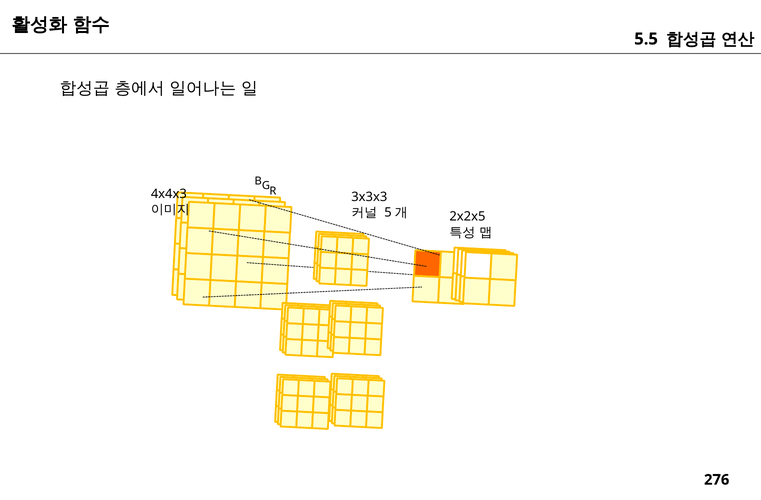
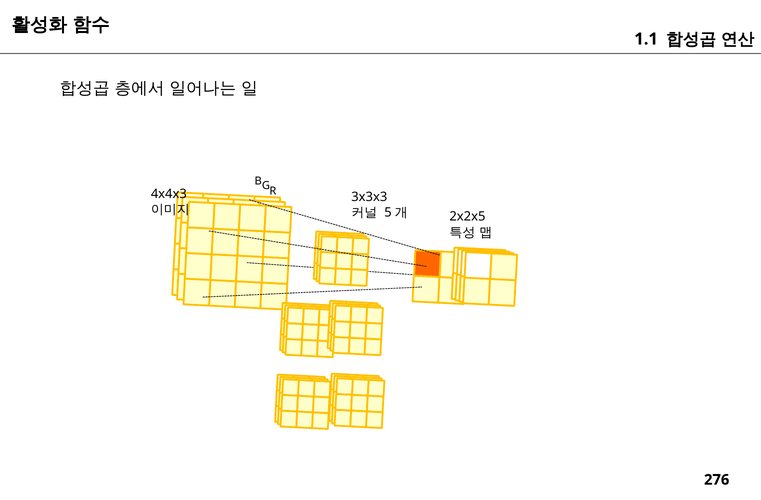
5.5: 5.5 -> 1.1 (646, 39)
